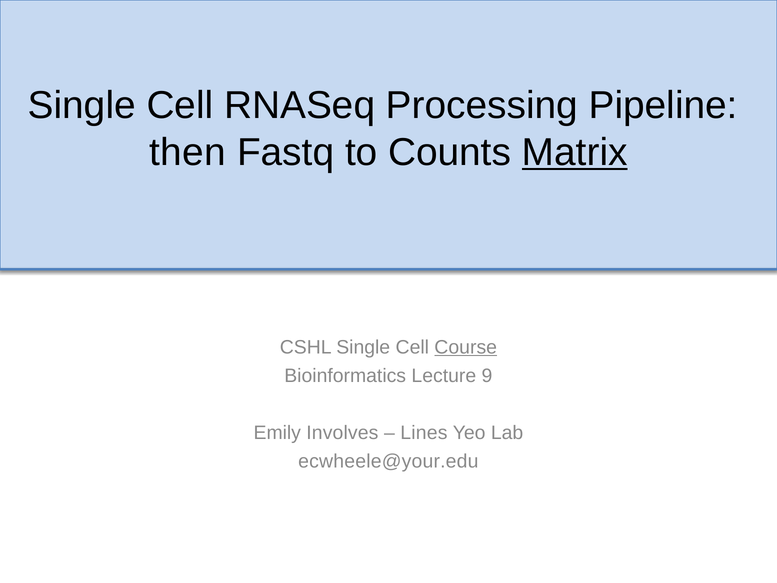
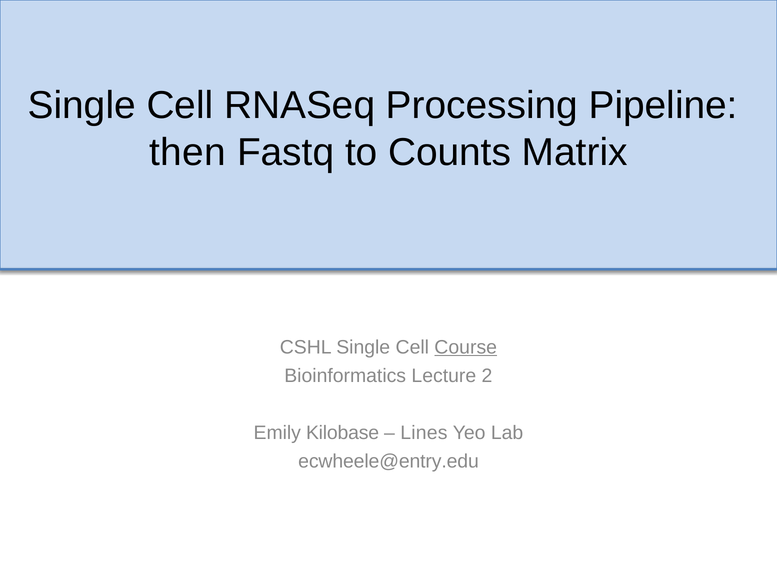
Matrix underline: present -> none (575, 152)
9: 9 -> 2 (487, 376)
Involves: Involves -> Kilobase (343, 433)
ecwheele@your.edu: ecwheele@your.edu -> ecwheele@entry.edu (389, 461)
